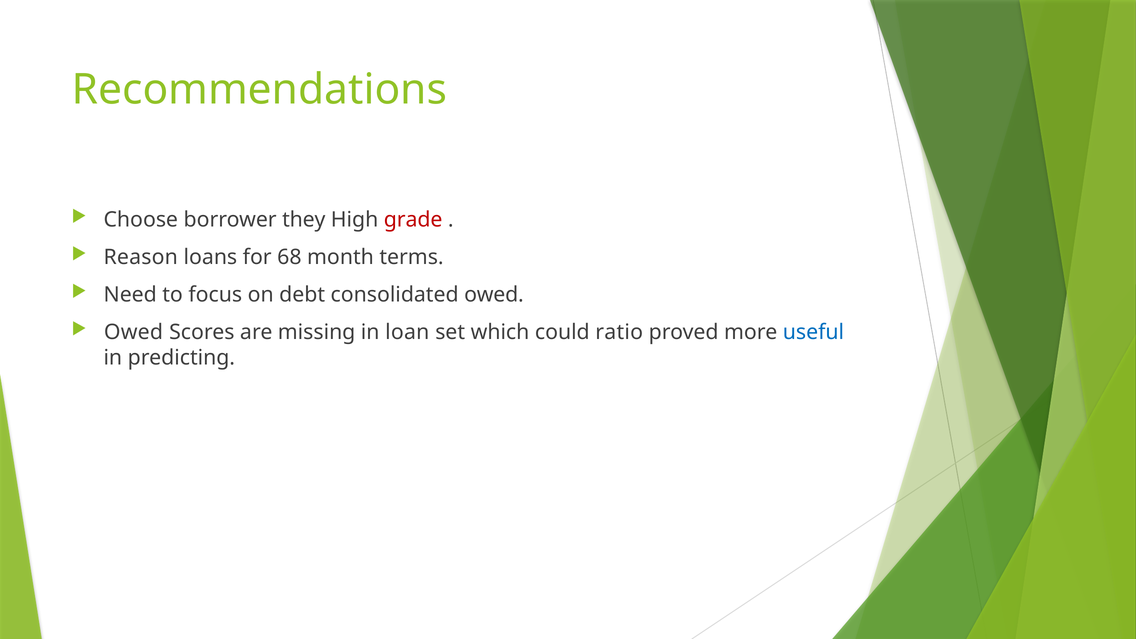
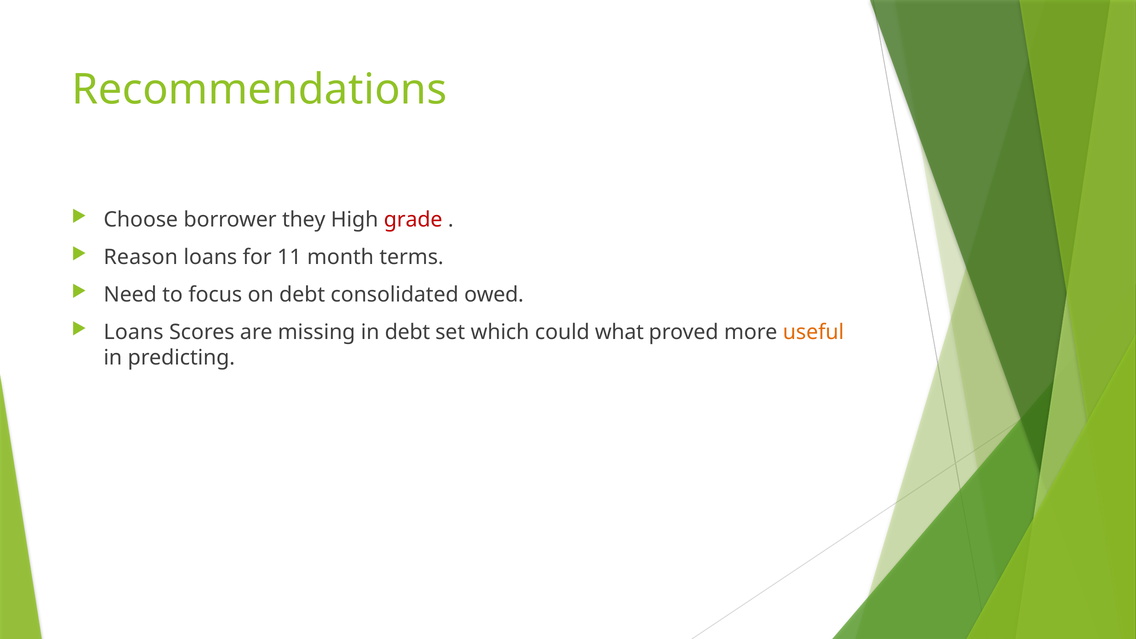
68: 68 -> 11 (289, 257)
Owed: Owed -> Loans (134, 332)
in loan: loan -> debt (407, 332)
ratio: ratio -> what (619, 332)
useful colour: blue -> orange (813, 332)
